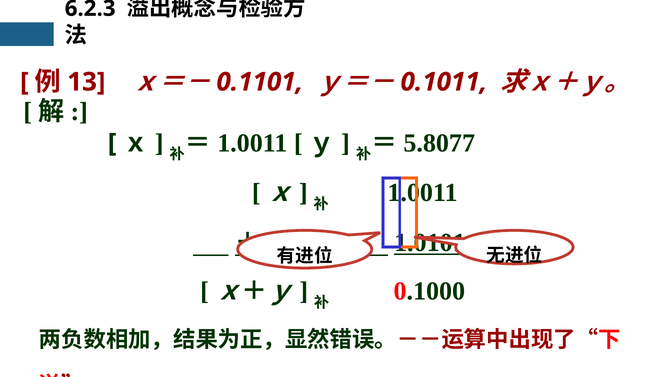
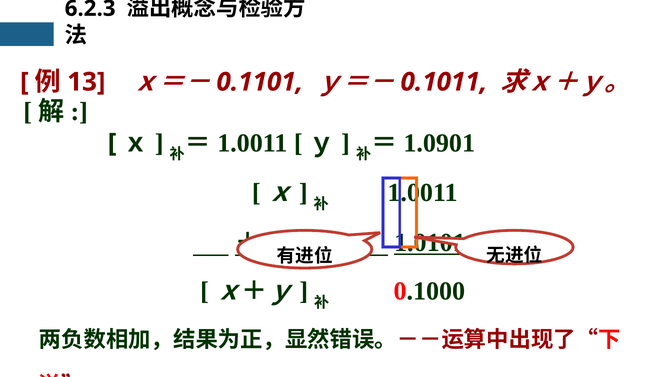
5.8077: 5.8077 -> 1.0901 (439, 143)
